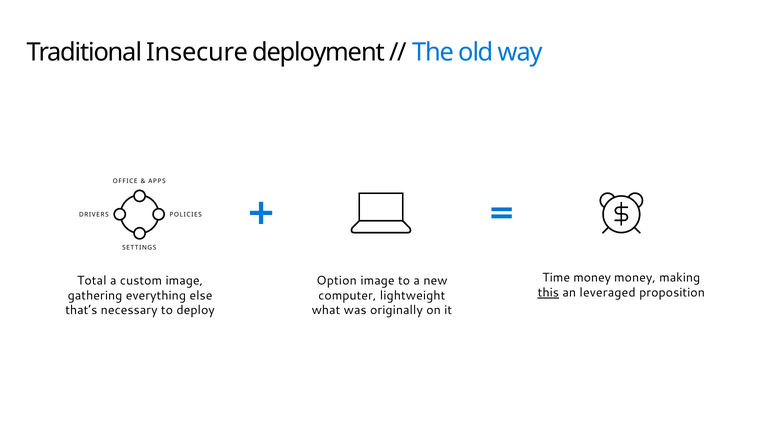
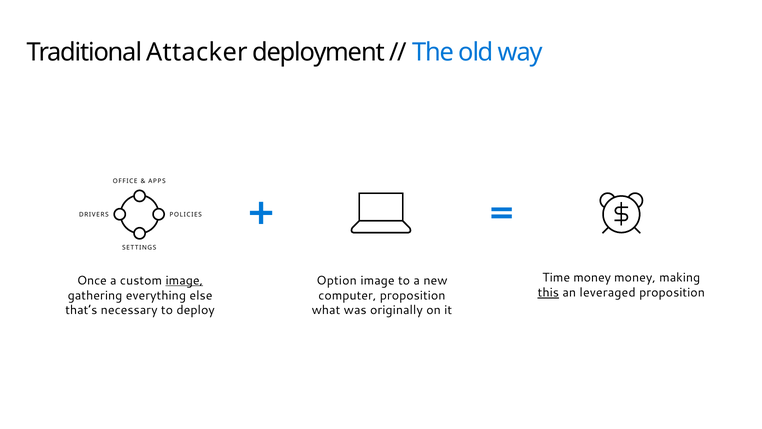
Insecure: Insecure -> Attacker (197, 52)
Total: Total -> Once (92, 280)
image underline: none -> present (184, 280)
computer lightweight: lightweight -> proposition (413, 295)
